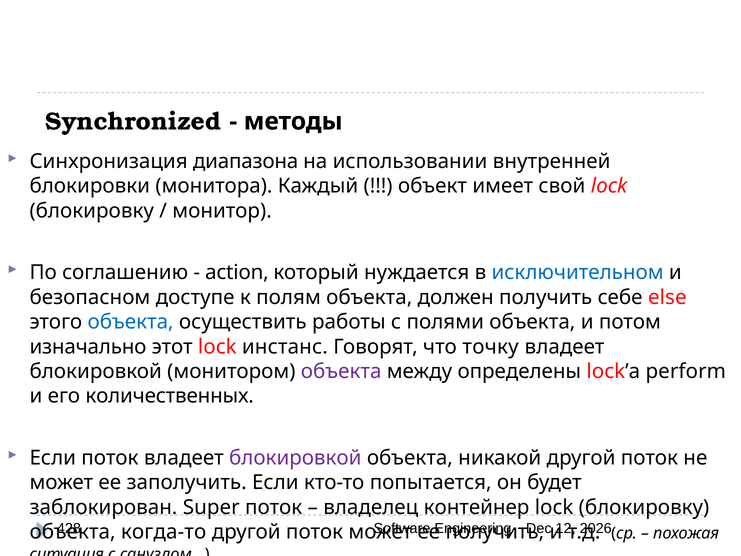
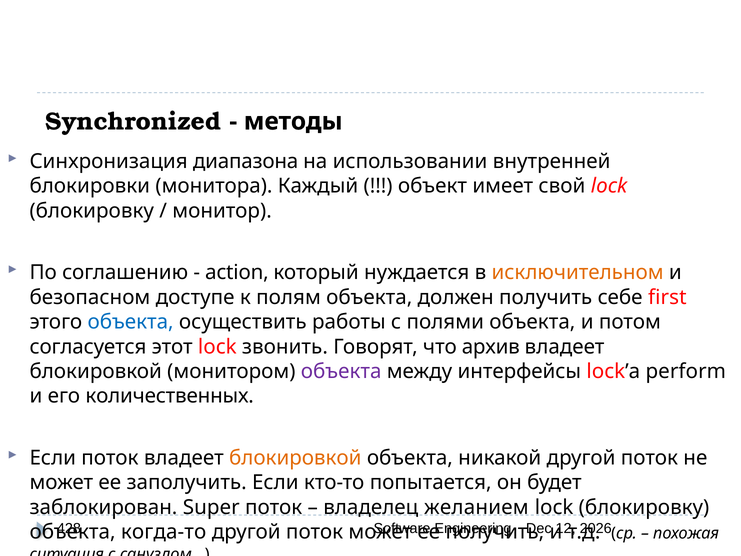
исключительном colour: blue -> orange (578, 272)
else: else -> first (667, 297)
изначально: изначально -> согласуется (88, 347)
инстанс: инстанс -> звонить (285, 347)
точку: точку -> архив (491, 347)
определены: определены -> интерфейсы (519, 371)
блокировкой colour: purple -> orange (295, 458)
контейнер: контейнер -> желанием (476, 507)
